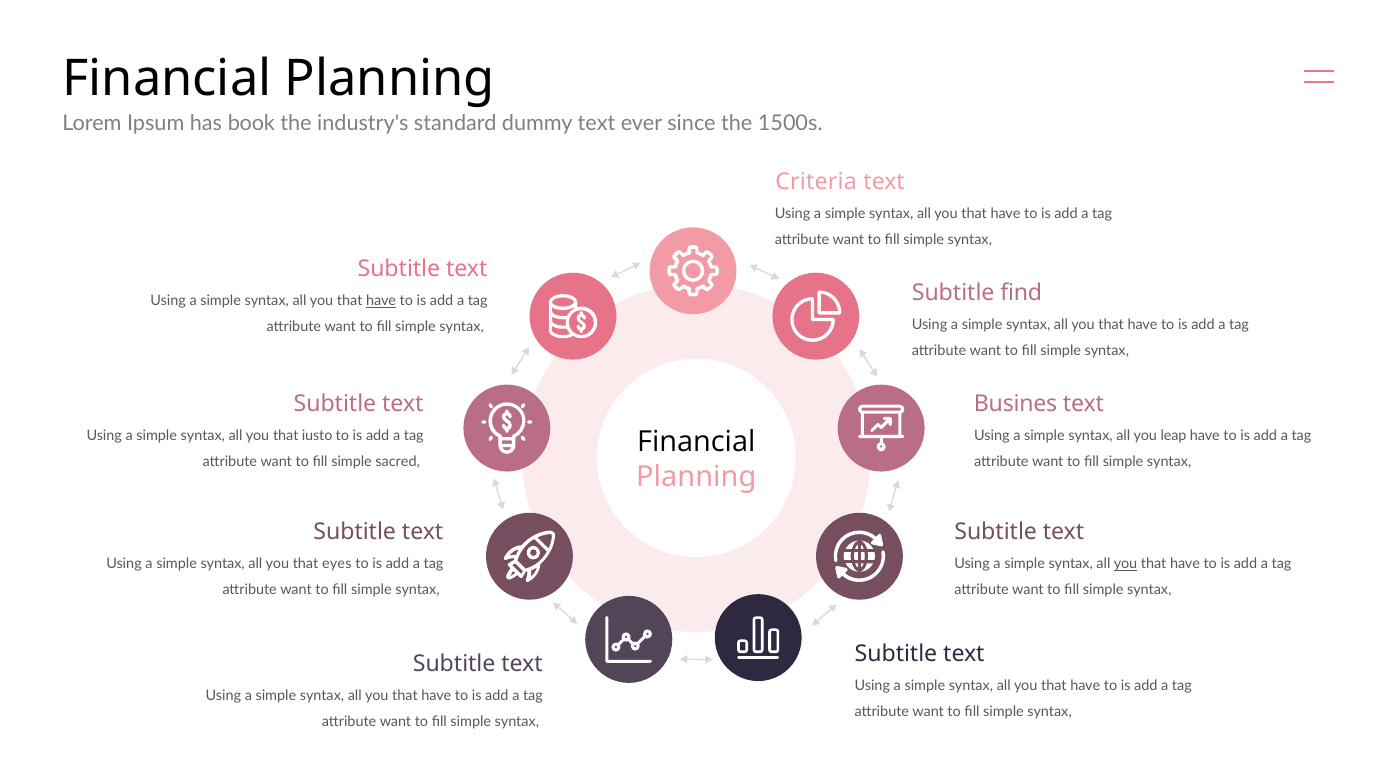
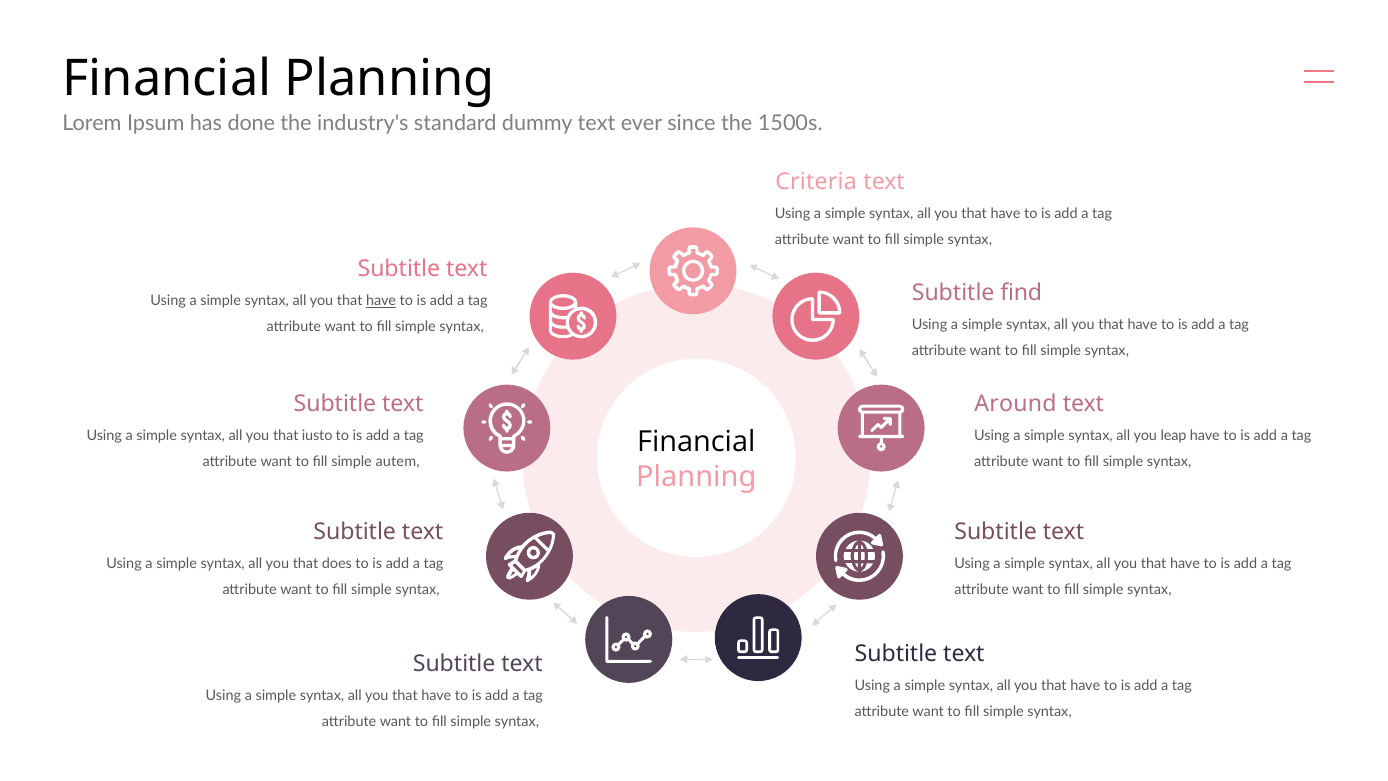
book: book -> done (251, 123)
Busines: Busines -> Around (1015, 404)
sacred: sacred -> autem (398, 461)
eyes: eyes -> does (337, 564)
you underline: present -> none (1126, 564)
